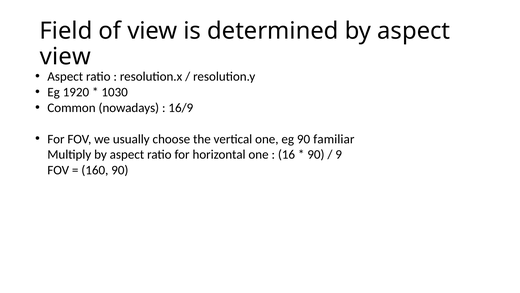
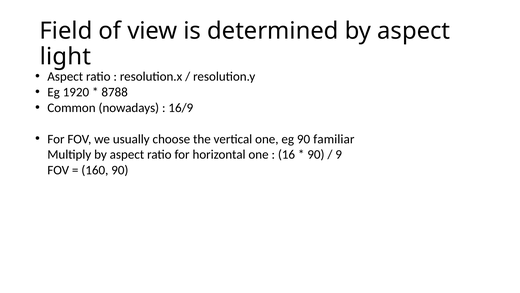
view: view -> light (65, 57)
1030: 1030 -> 8788 (115, 92)
